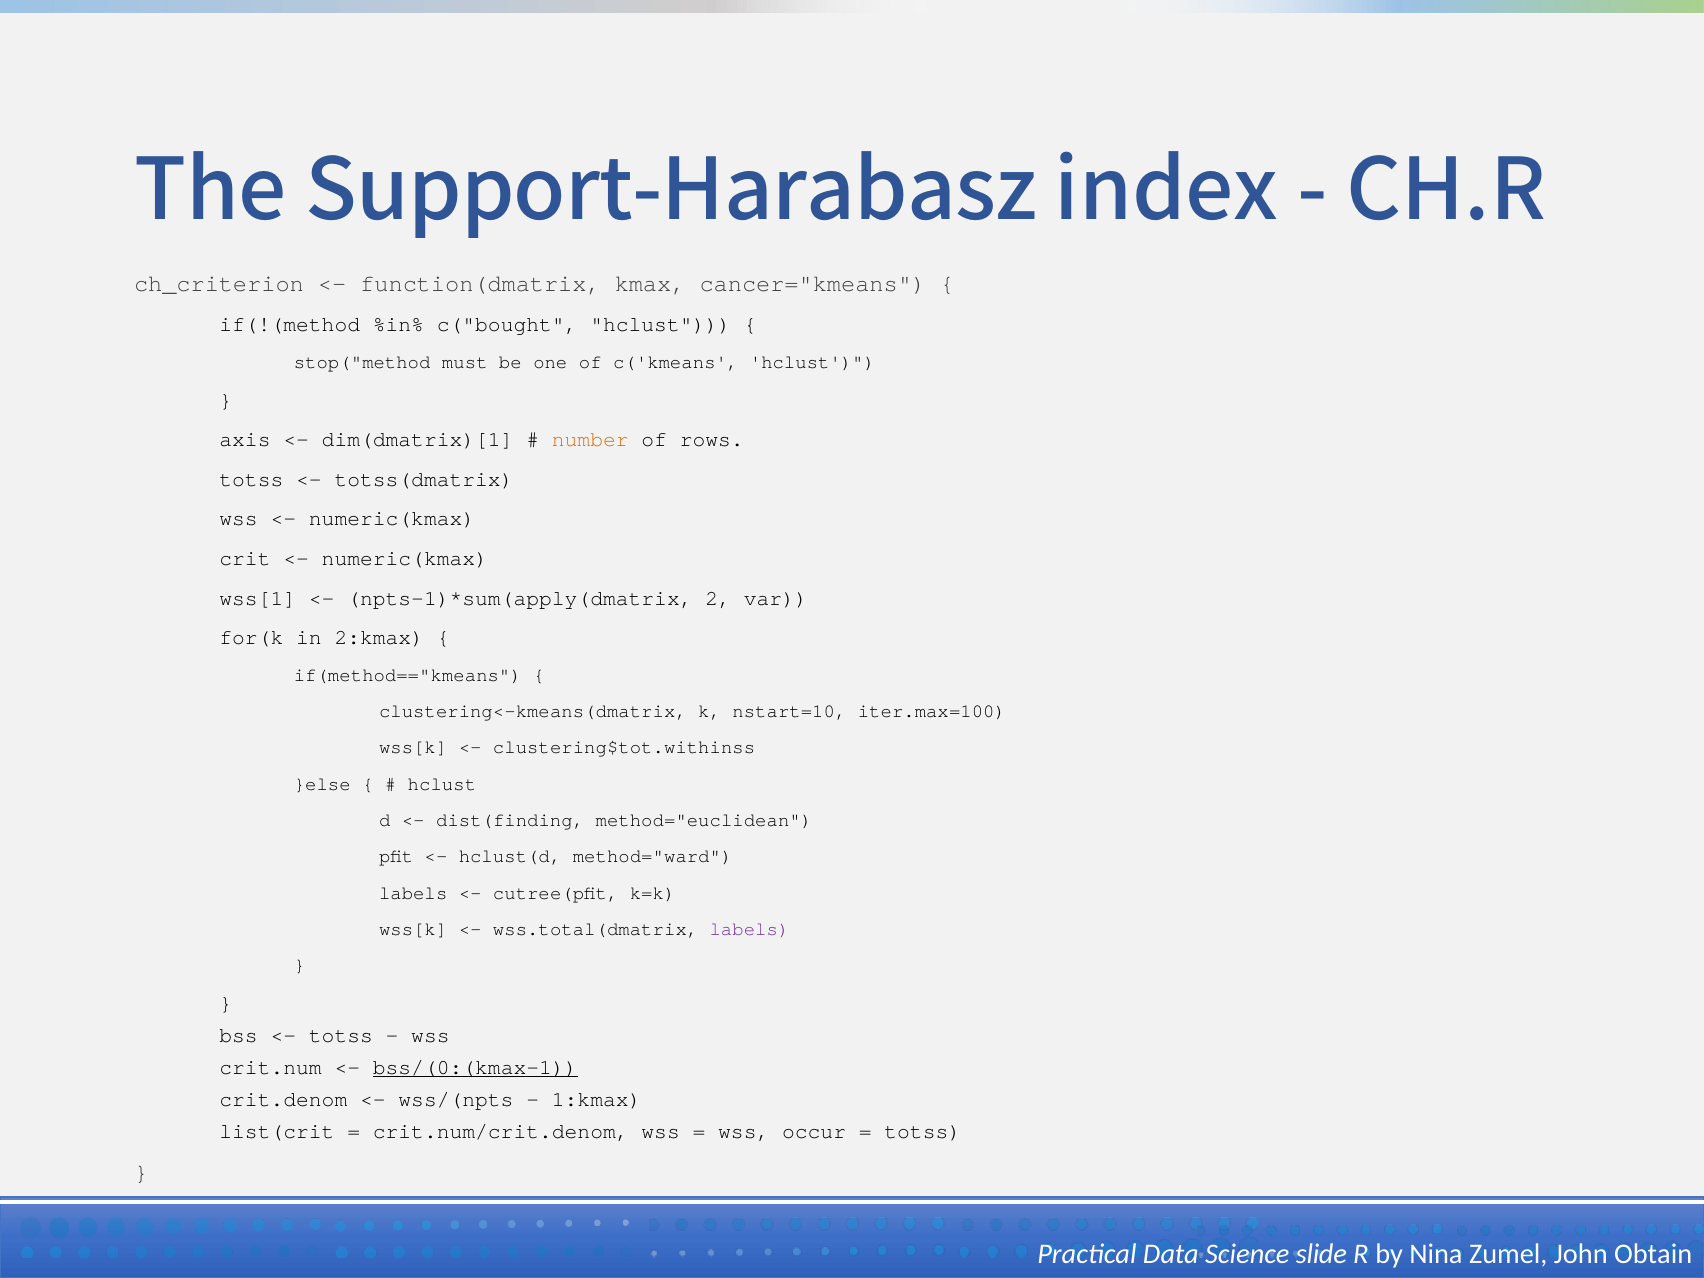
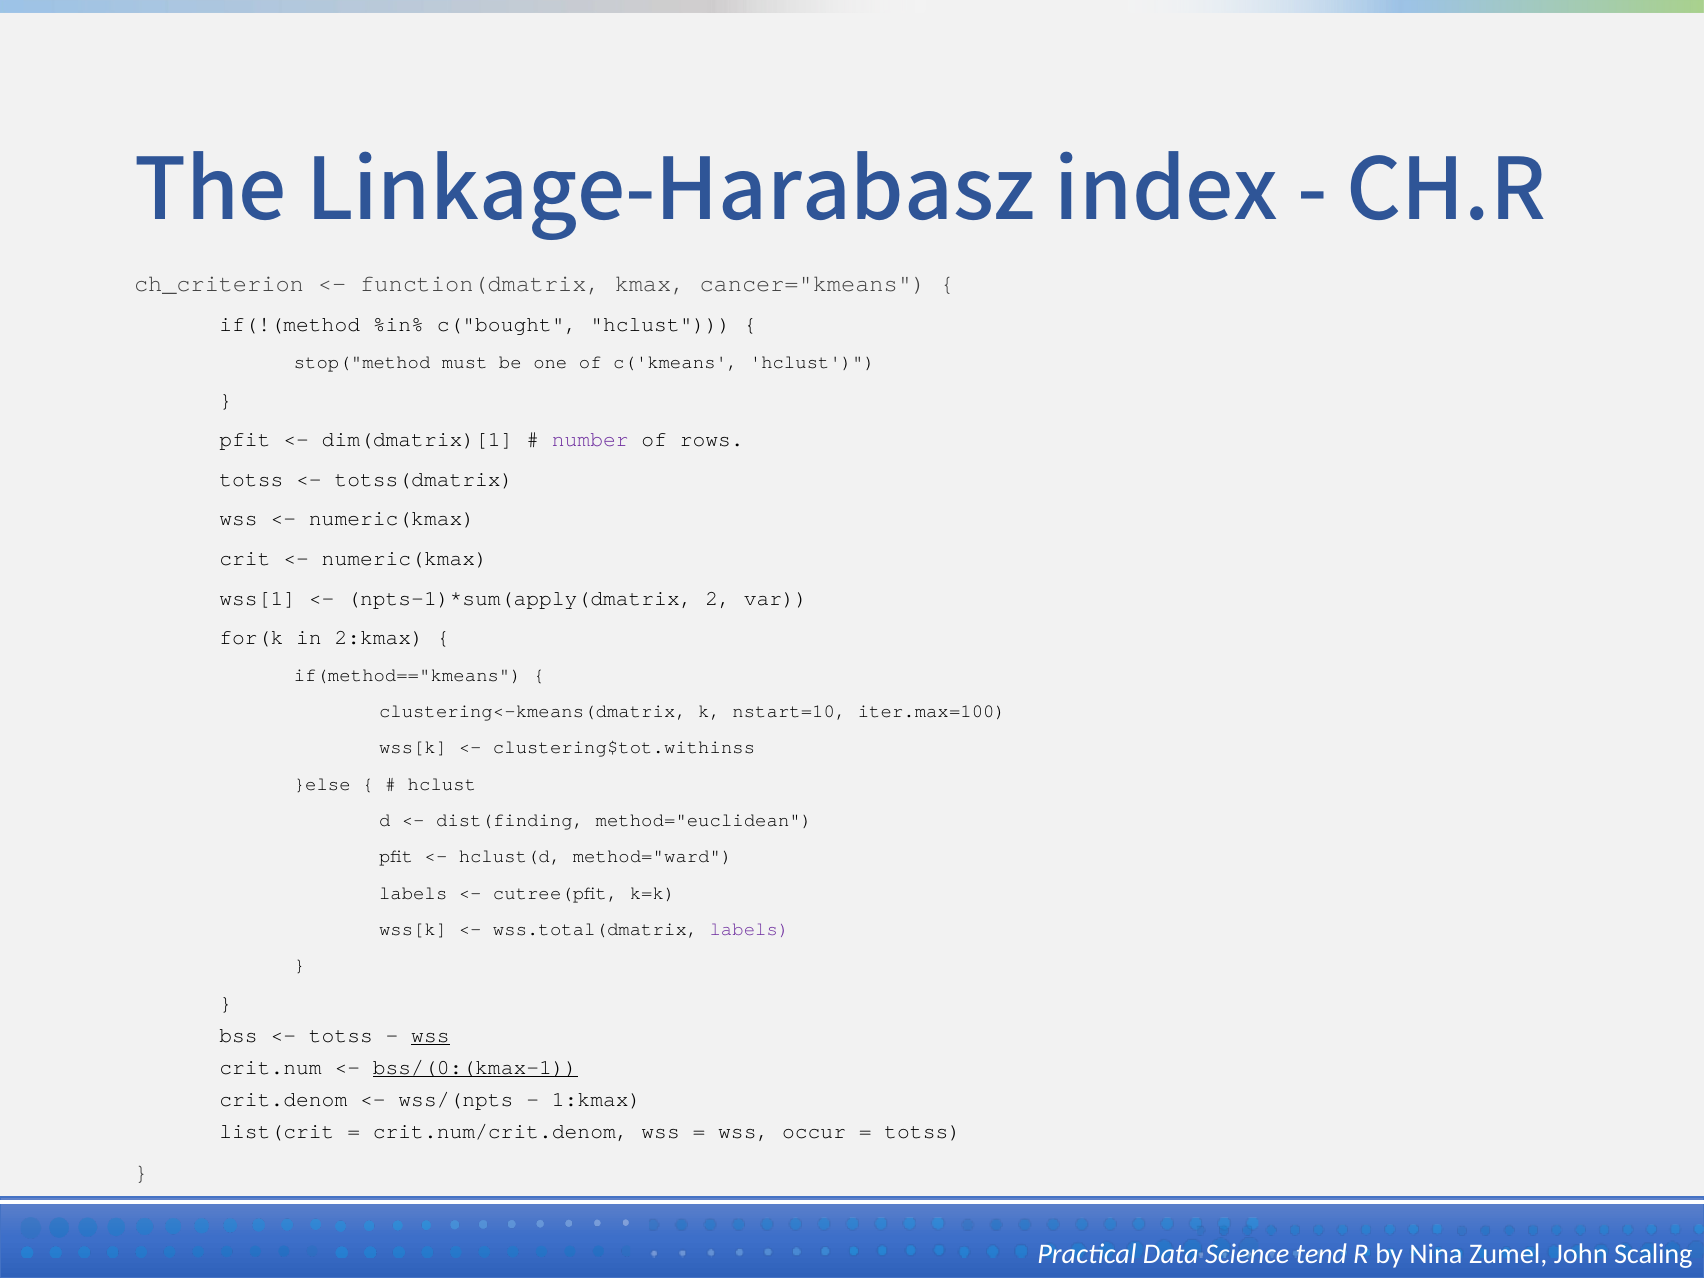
Support-Harabasz: Support-Harabasz -> Linkage-Harabasz (671, 191)
axis: axis -> pfit (245, 440)
number colour: orange -> purple (590, 440)
wss underline: none -> present (430, 1035)
slide: slide -> tend (1321, 1254)
Obtain: Obtain -> Scaling (1653, 1254)
